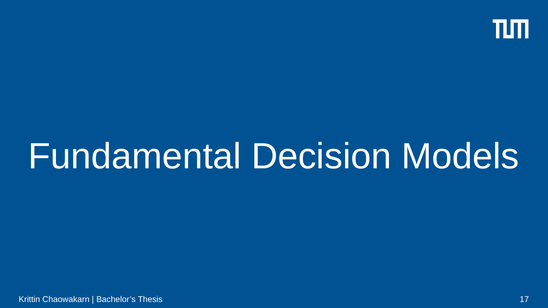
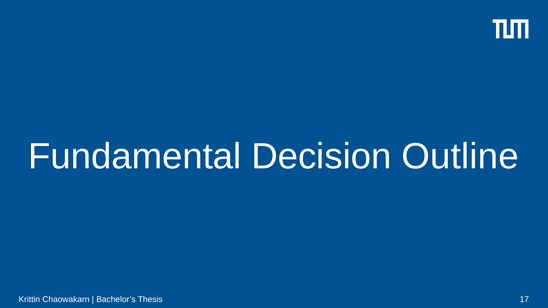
Models: Models -> Outline (460, 157)
